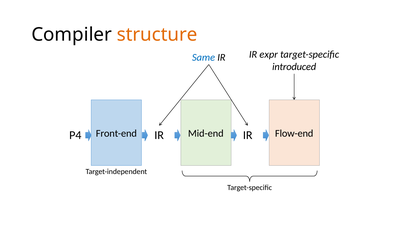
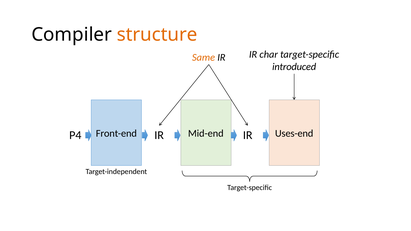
Same colour: blue -> orange (204, 58)
expr: expr -> char (269, 55)
Flow-end: Flow-end -> Uses-end (294, 133)
